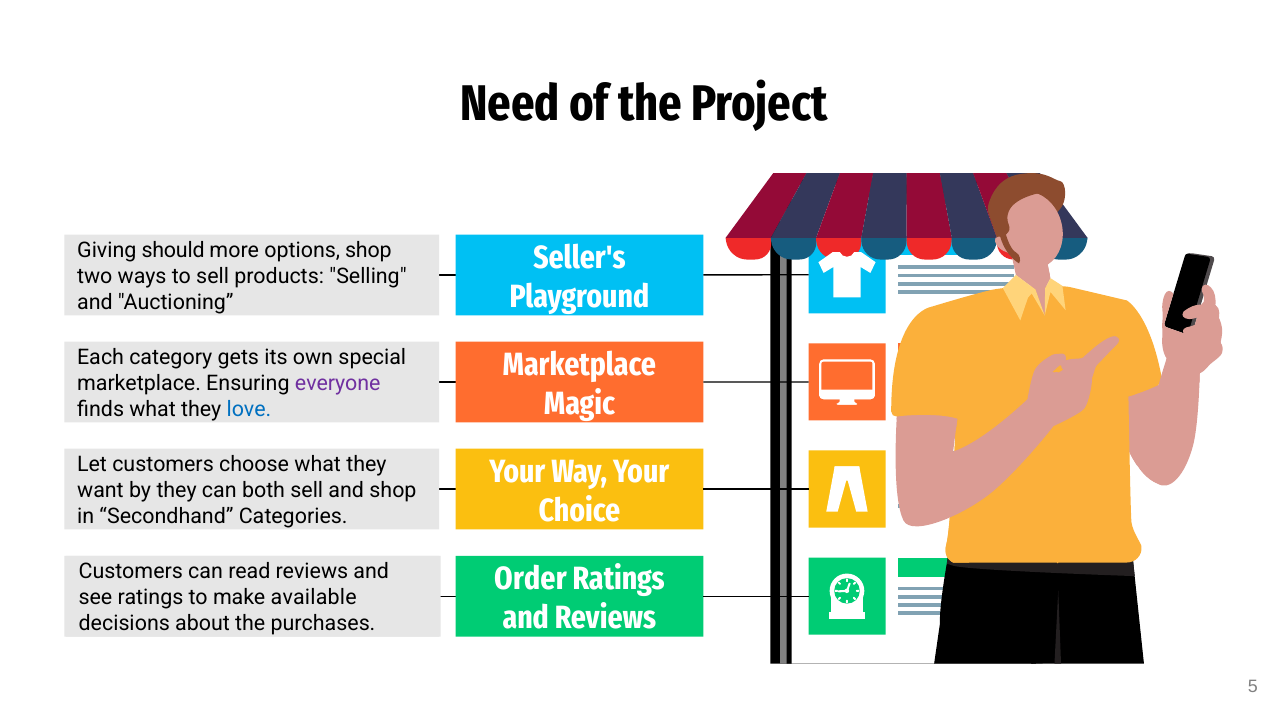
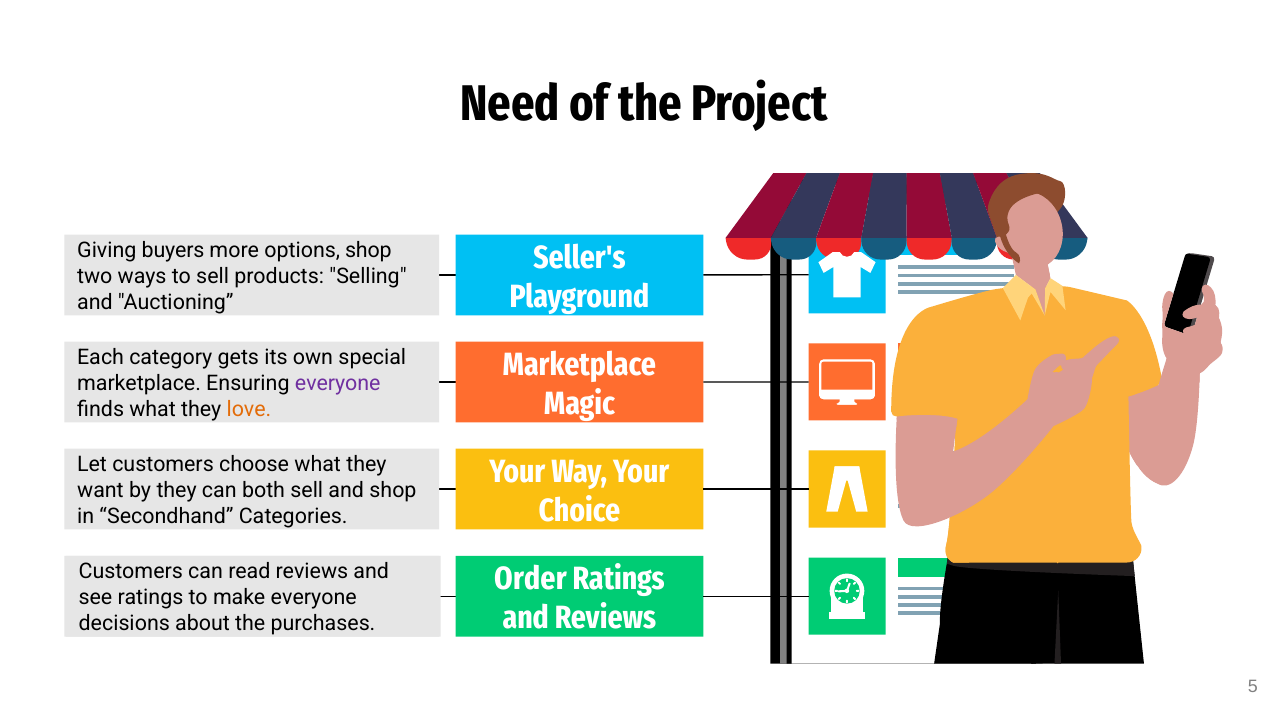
should: should -> buyers (173, 250)
love colour: blue -> orange (249, 409)
make available: available -> everyone (314, 597)
